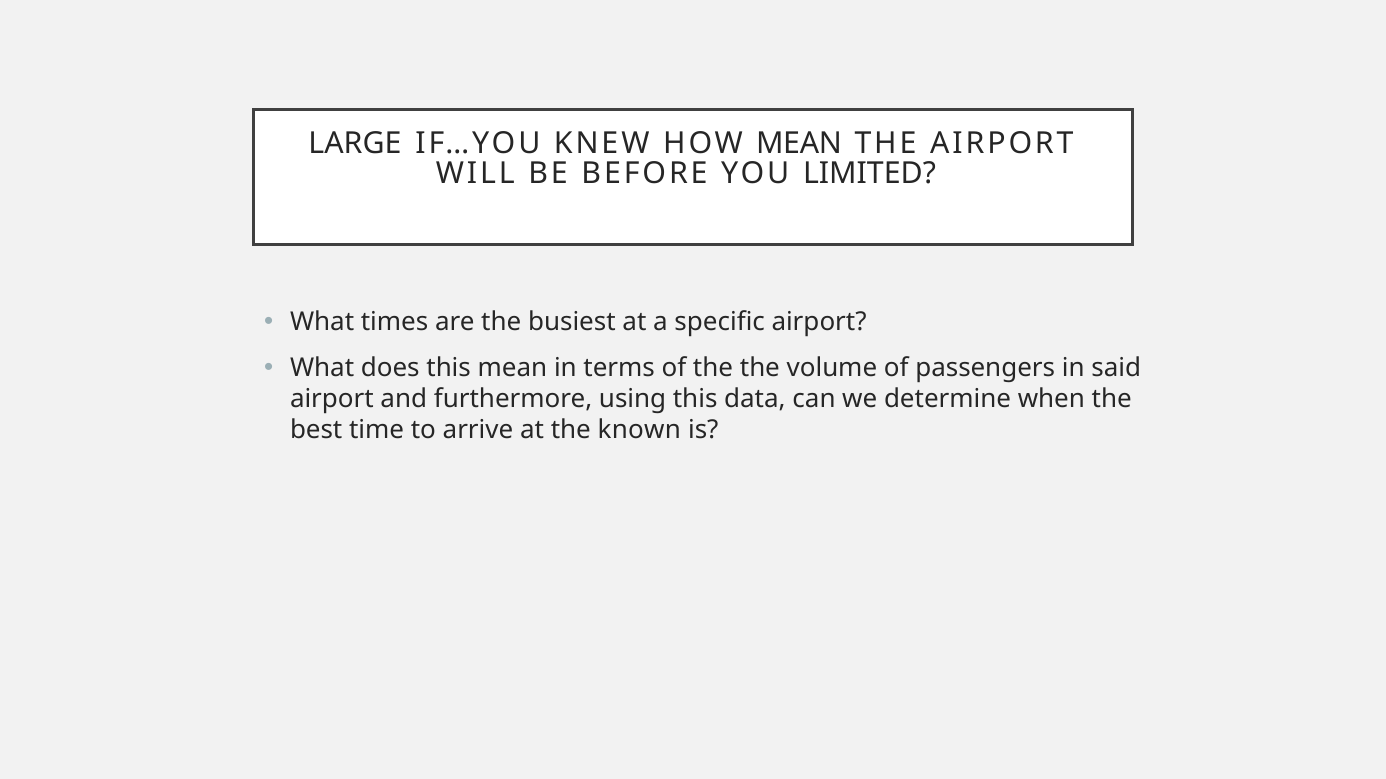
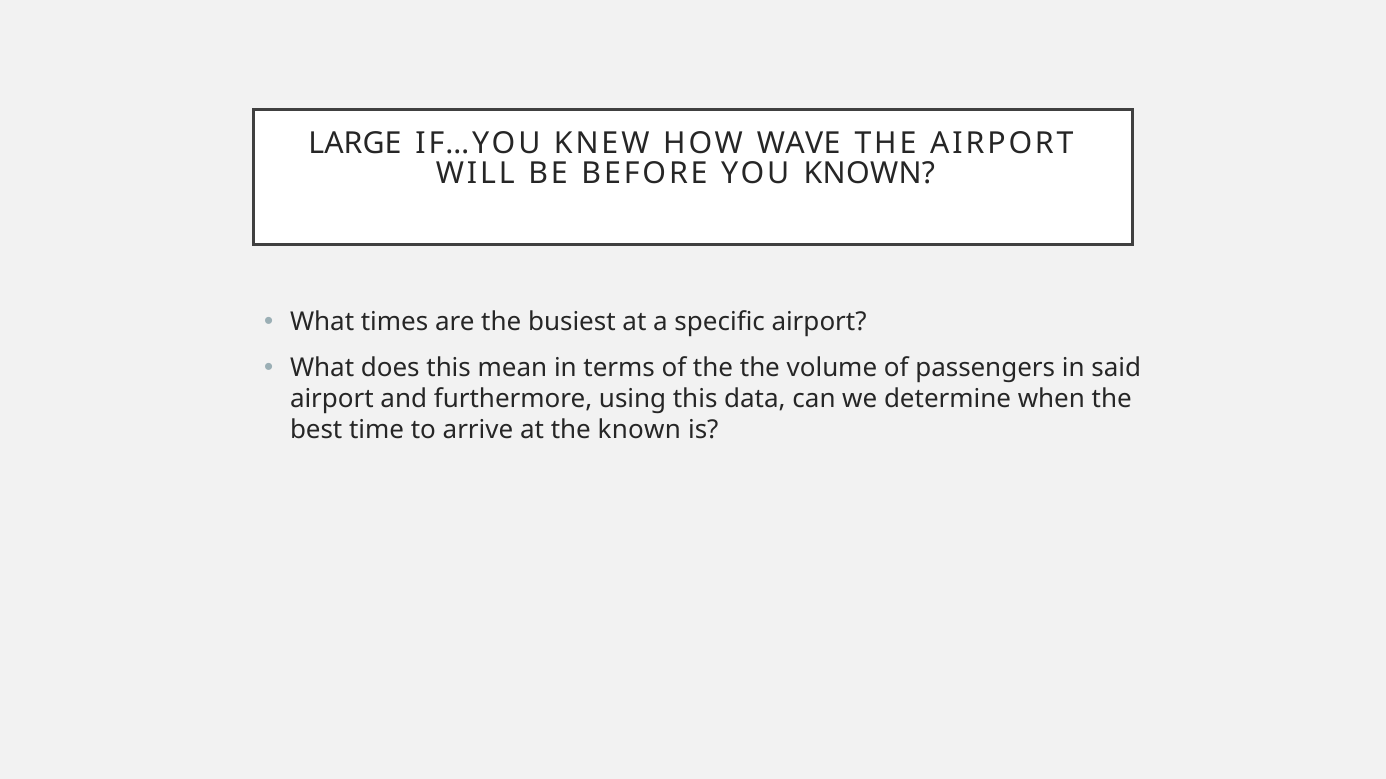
HOW MEAN: MEAN -> WAVE (799, 144)
YOU LIMITED: LIMITED -> KNOWN (869, 173)
